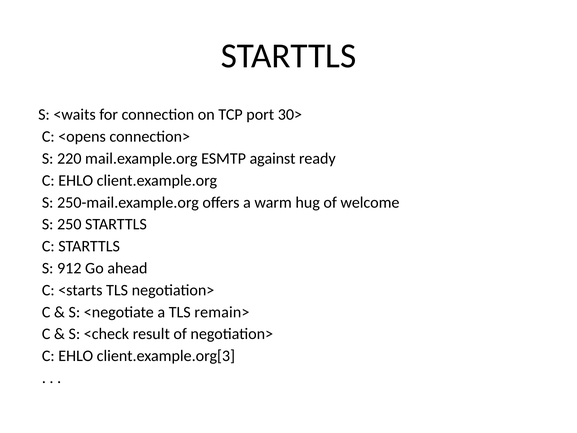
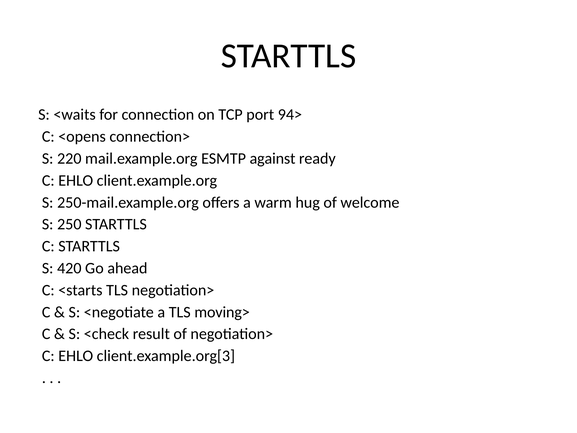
30>: 30> -> 94> (290, 115)
912: 912 -> 420 (69, 268)
remain>: remain> -> moving> (222, 312)
